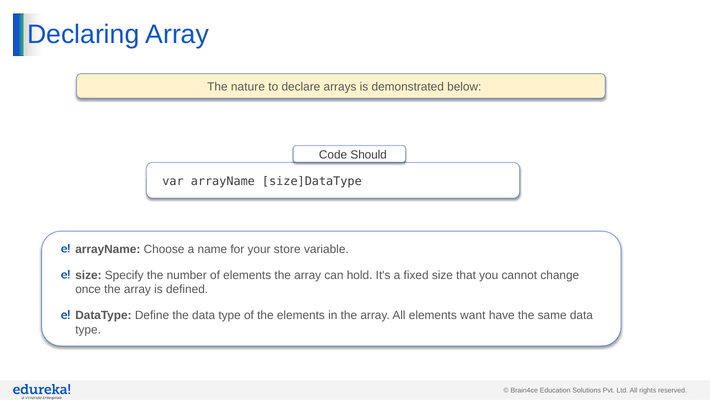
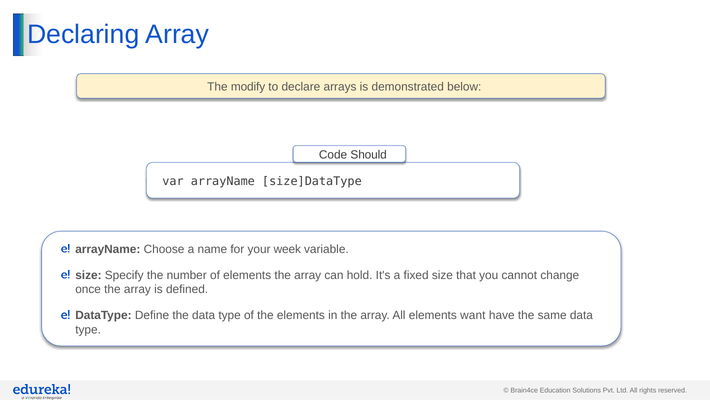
nature: nature -> modify (248, 87)
store: store -> week (287, 249)
